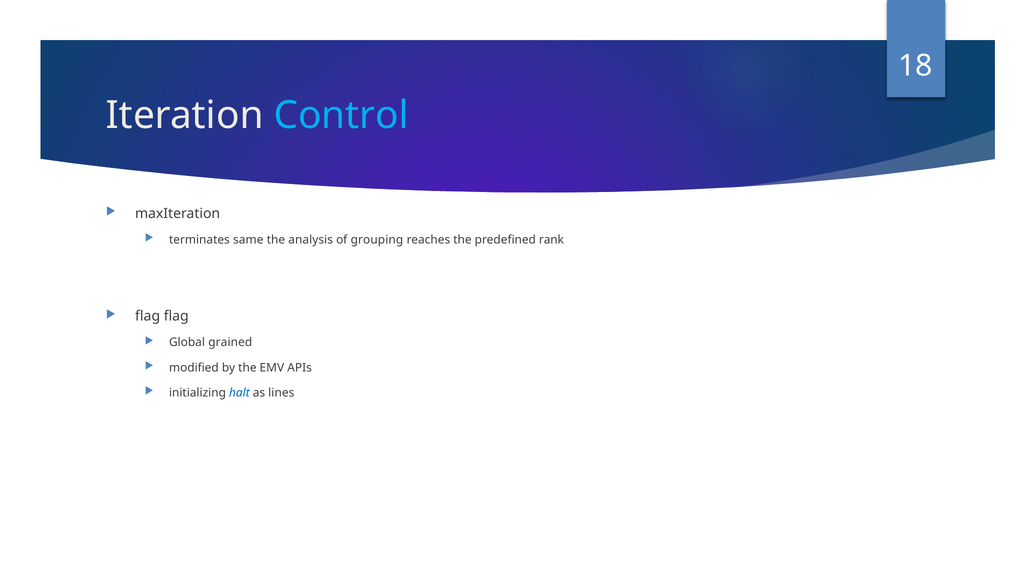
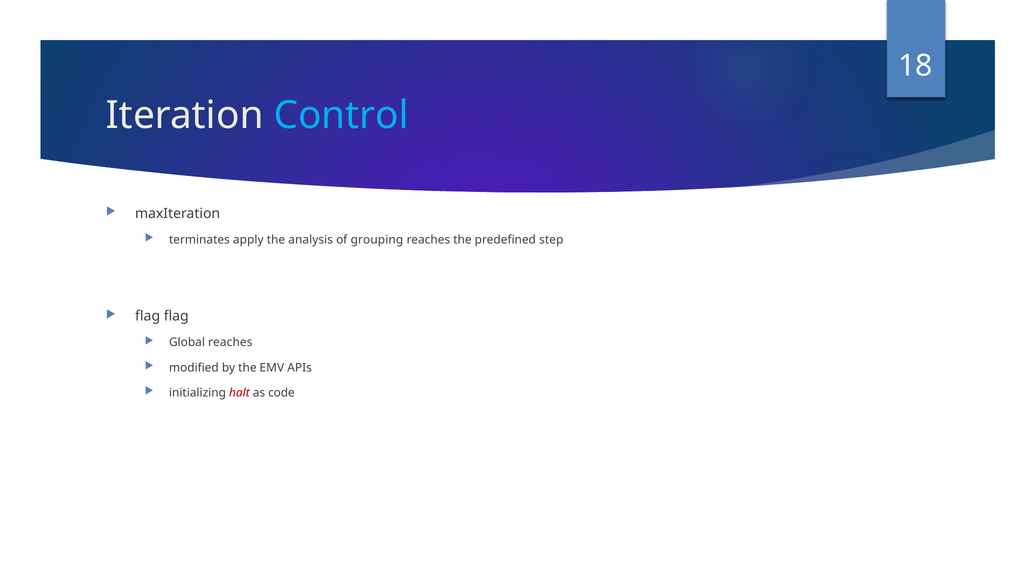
same: same -> apply (248, 240)
rank: rank -> step (551, 240)
Global grained: grained -> reaches (230, 342)
halt colour: blue -> red (239, 393)
lines: lines -> code (281, 393)
